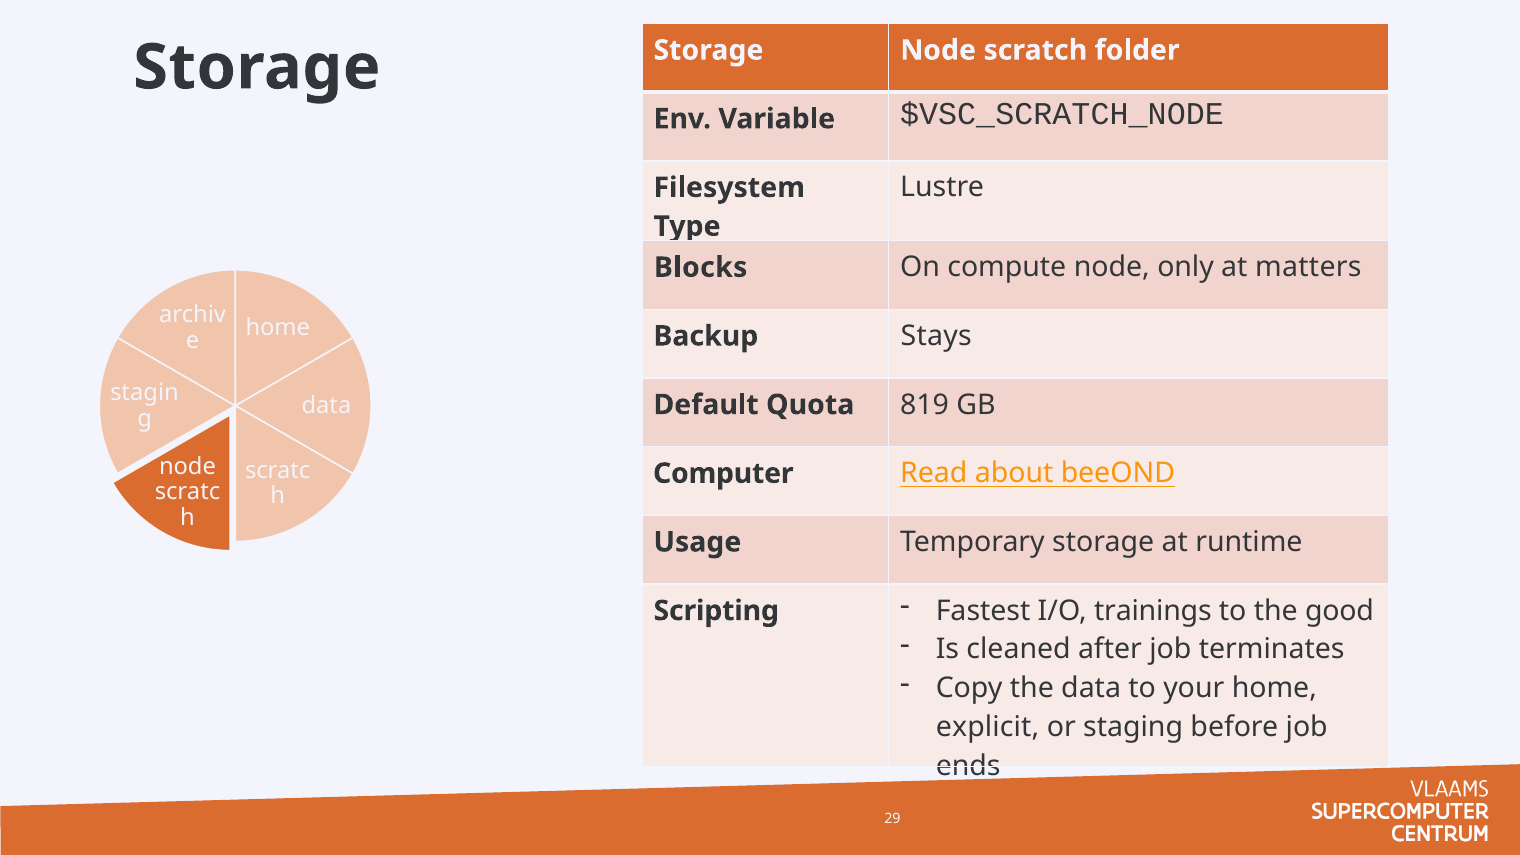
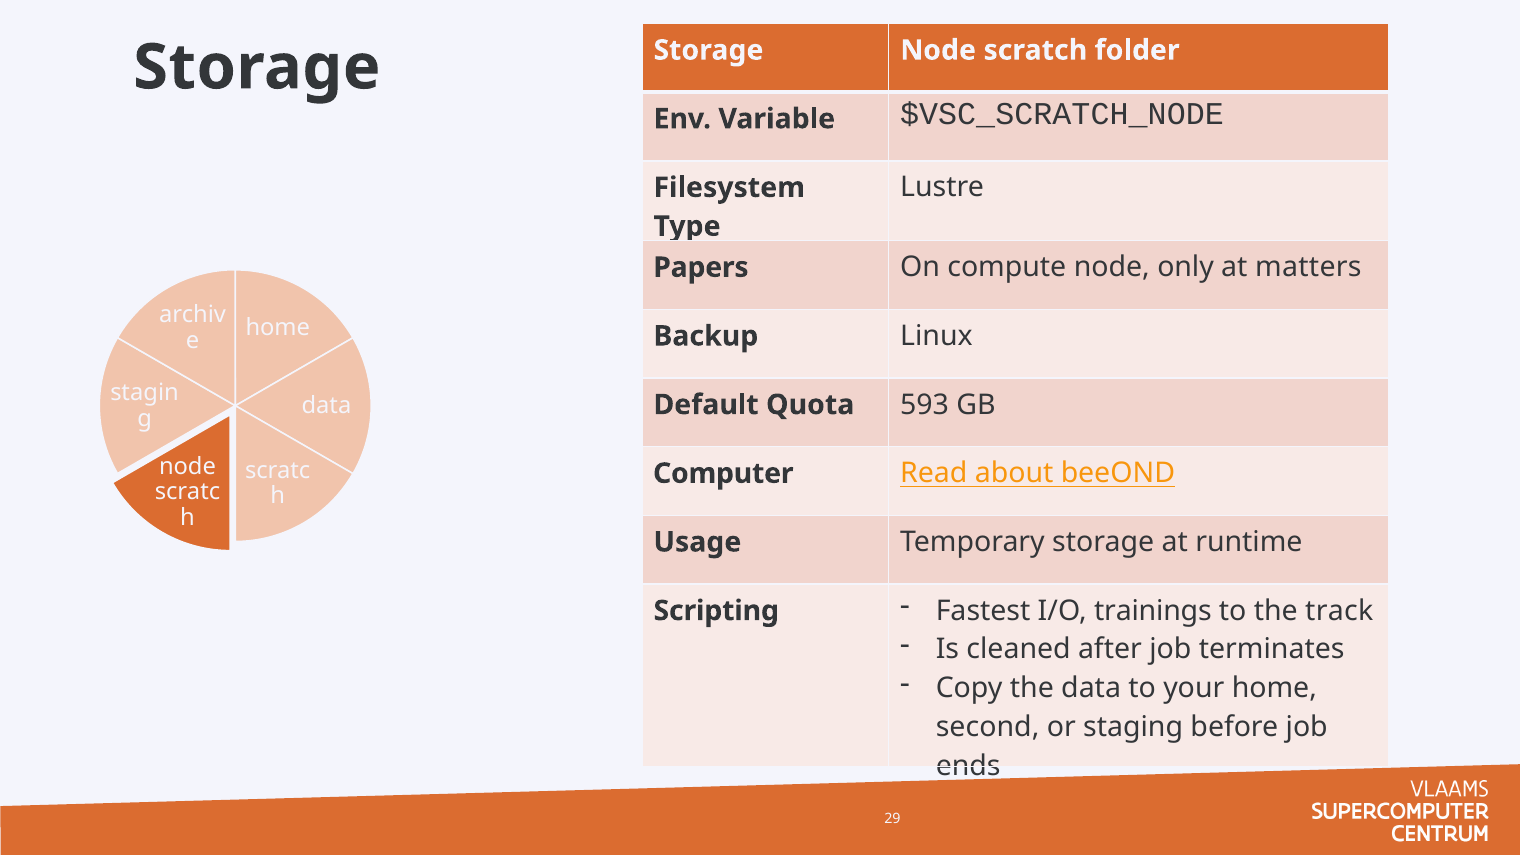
Blocks: Blocks -> Papers (701, 267)
Stays: Stays -> Linux (936, 336)
819: 819 -> 593 (925, 405)
good: good -> track (1339, 611)
explicit: explicit -> second (988, 727)
